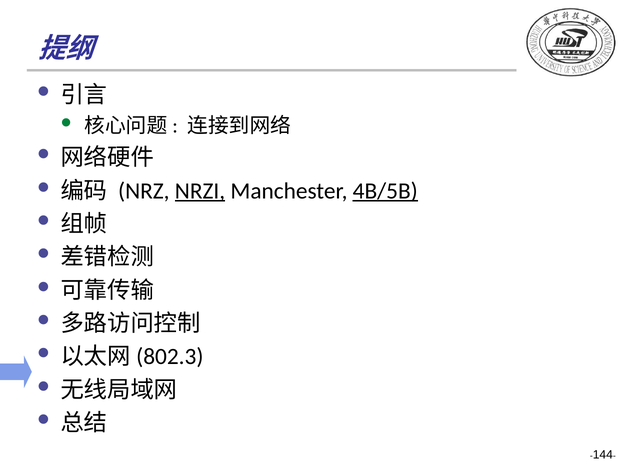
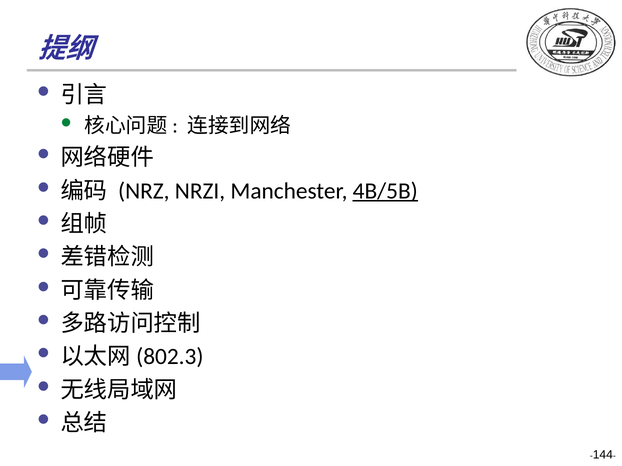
NRZI underline: present -> none (200, 191)
